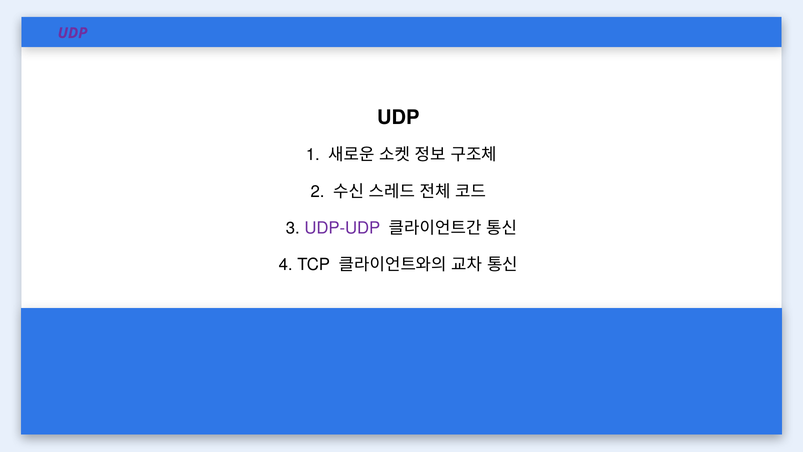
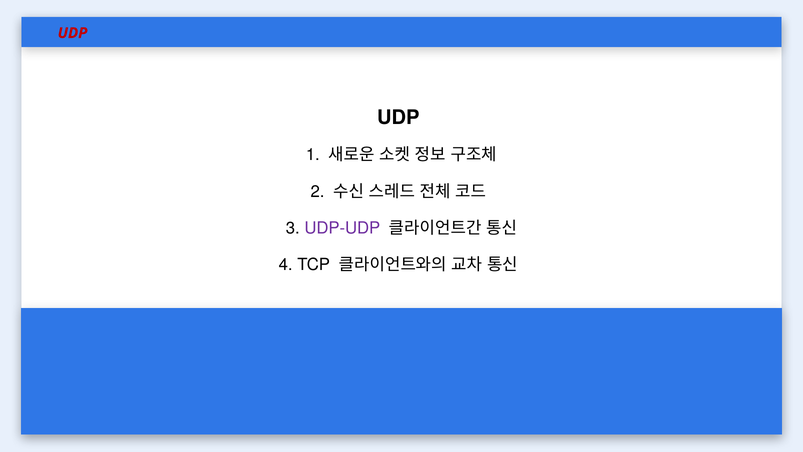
UDP colour: purple -> red (72, 33)
